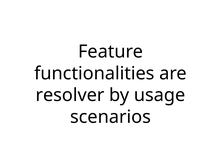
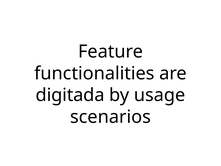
resolver: resolver -> digitada (70, 95)
